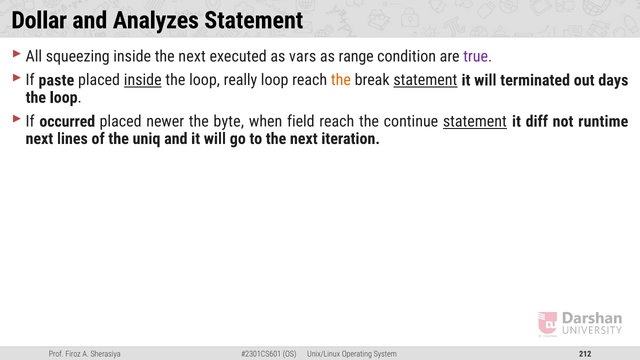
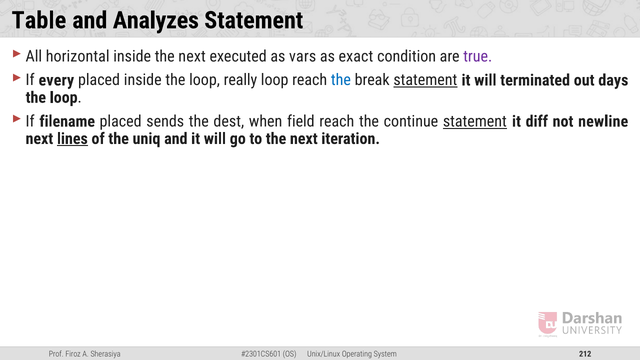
Dollar: Dollar -> Table (39, 20)
squeezing: squeezing -> horizontal (78, 56)
range: range -> exact (356, 56)
paste: paste -> every (56, 80)
inside underline: present -> none (143, 80)
the colour: orange -> blue (341, 80)
occurred: occurred -> filename (67, 121)
newer: newer -> sends (165, 121)
byte: byte -> dest (229, 121)
runtime: runtime -> newline (603, 121)
lines underline: none -> present (72, 139)
